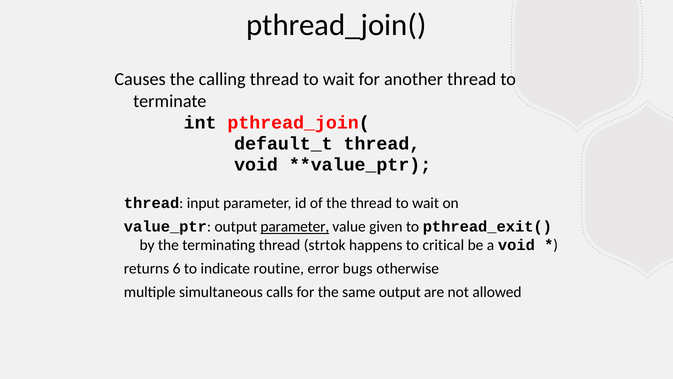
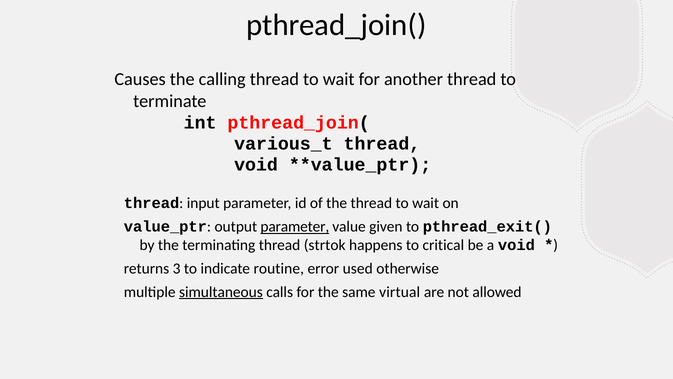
default_t: default_t -> various_t (283, 143)
6: 6 -> 3 (177, 268)
bugs: bugs -> used (358, 268)
simultaneous underline: none -> present (221, 292)
same output: output -> virtual (400, 292)
